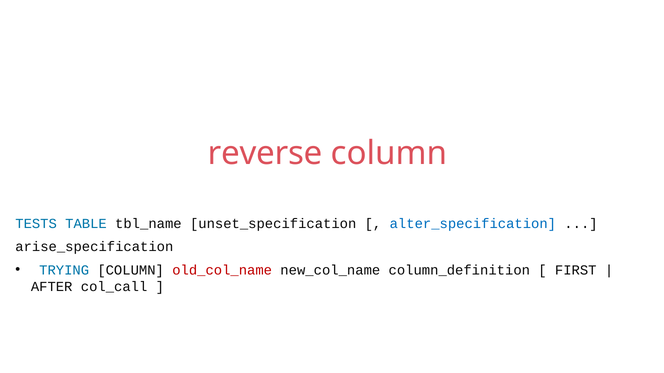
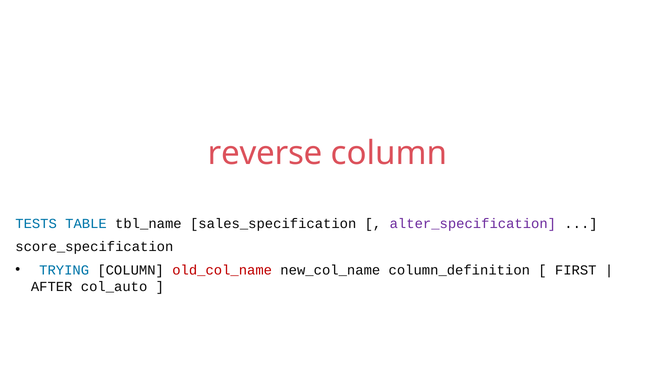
unset_specification: unset_specification -> sales_specification (273, 224)
alter_specification colour: blue -> purple (473, 224)
arise_specification: arise_specification -> score_specification (94, 247)
col_call: col_call -> col_auto (114, 287)
